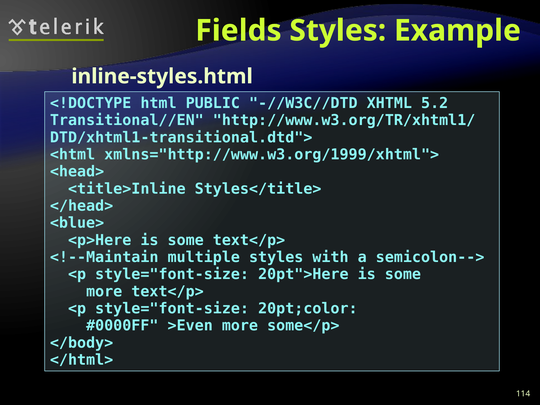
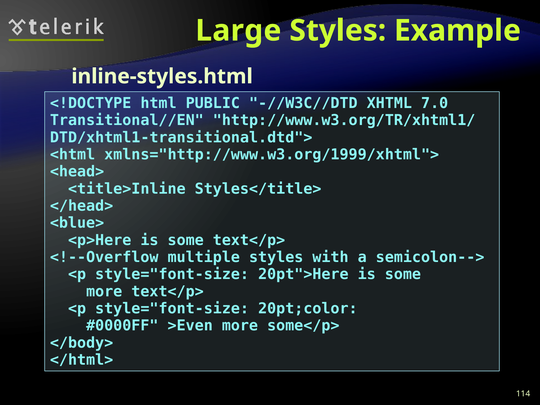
Fields: Fields -> Large (238, 31)
5.2: 5.2 -> 7.0 (435, 103)
<!--Maintain: <!--Maintain -> <!--Overflow (104, 257)
